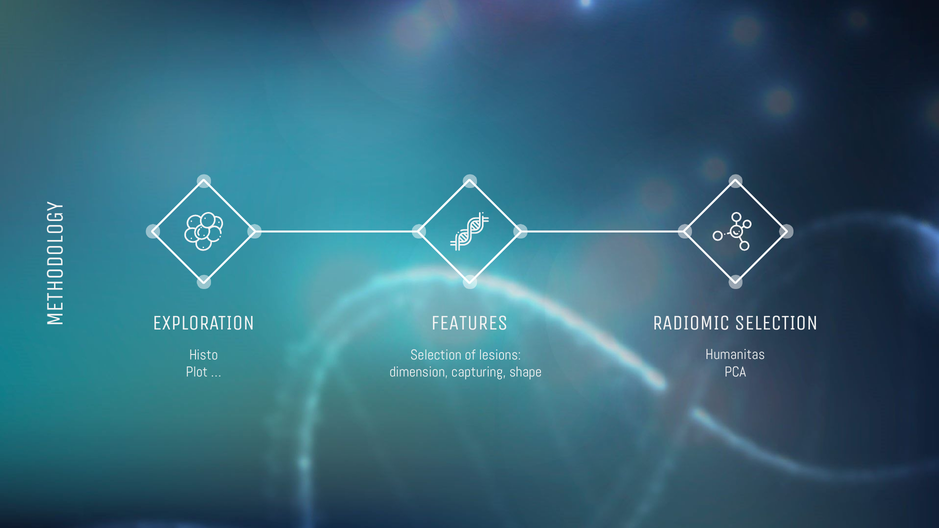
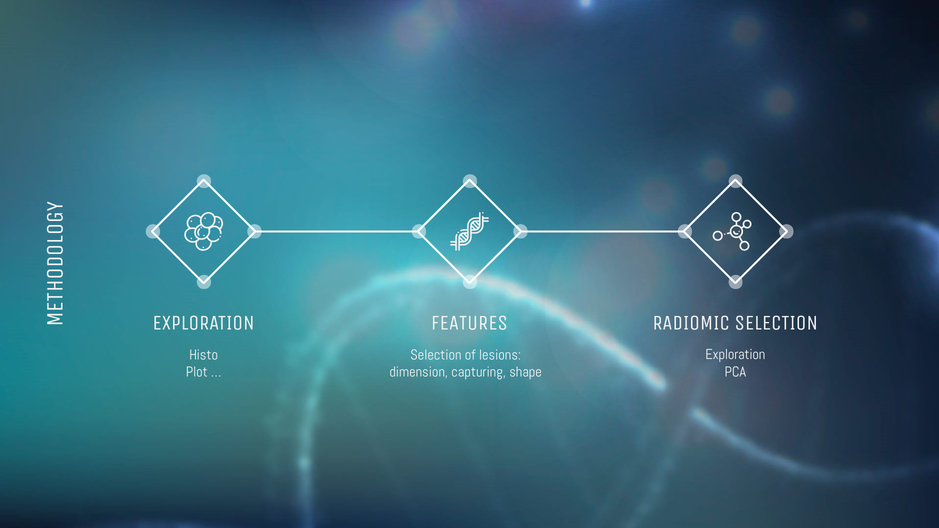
Humanitas: Humanitas -> Exploration (735, 355)
